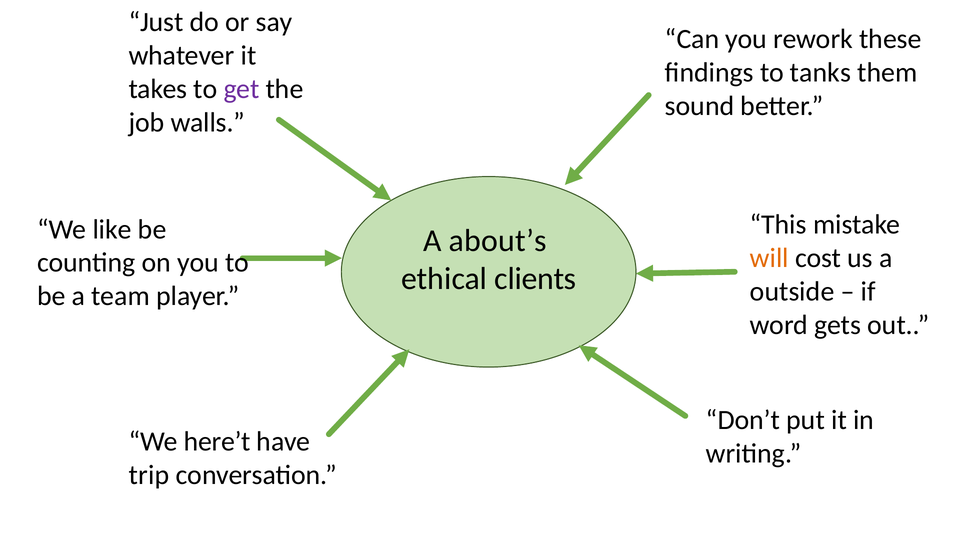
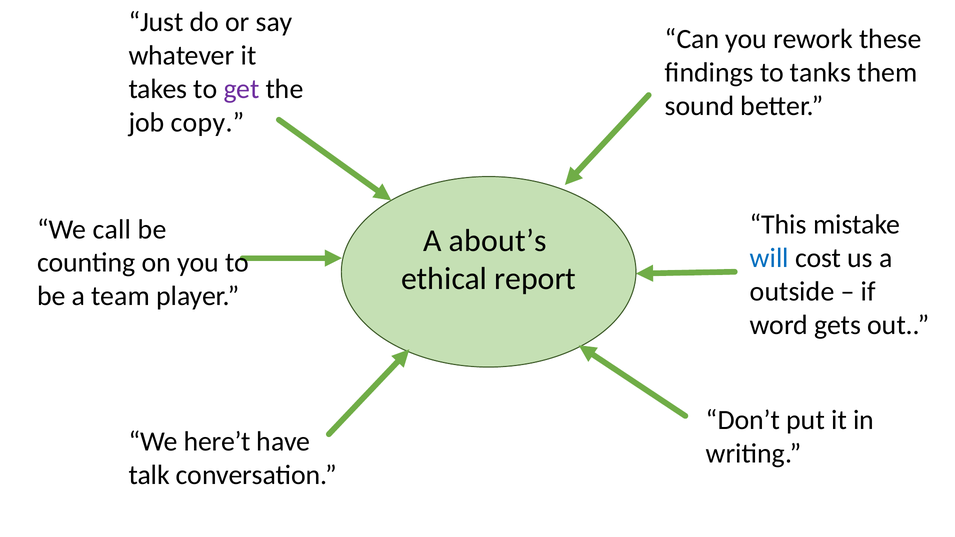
walls: walls -> copy (208, 122)
like: like -> call (112, 229)
will colour: orange -> blue (769, 258)
clients: clients -> report (535, 279)
trip: trip -> talk (149, 475)
